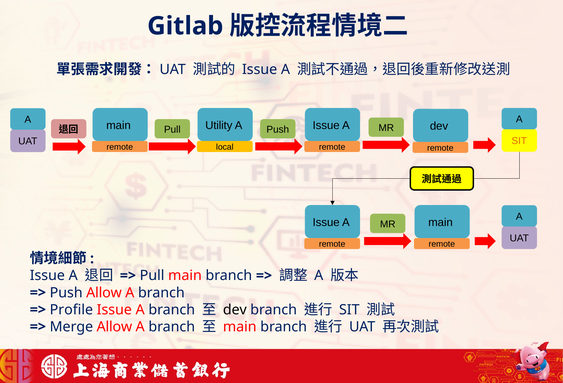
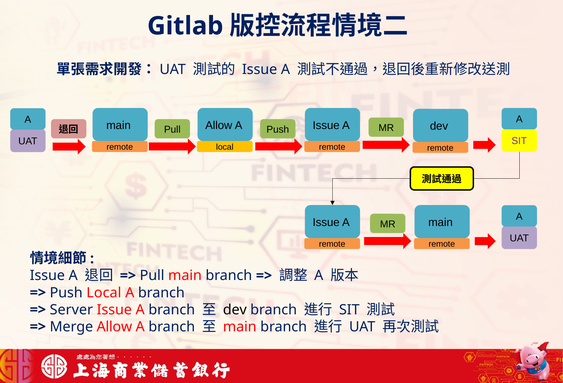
Pull Utility: Utility -> Allow (219, 125)
SIT colour: orange -> purple (519, 141)
Push Allow: Allow -> Local (104, 293)
Profile: Profile -> Server (71, 310)
